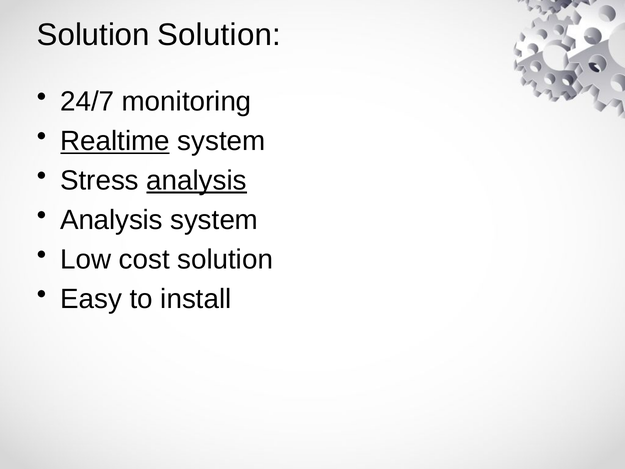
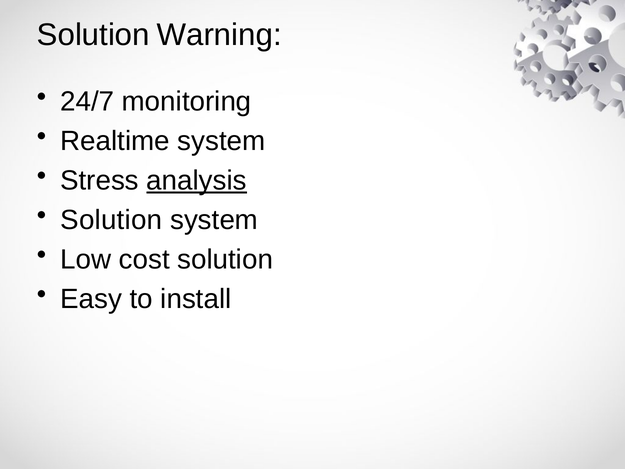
Solution Solution: Solution -> Warning (219, 35)
Realtime underline: present -> none (115, 141)
Analysis: Analysis -> Solution (111, 220)
